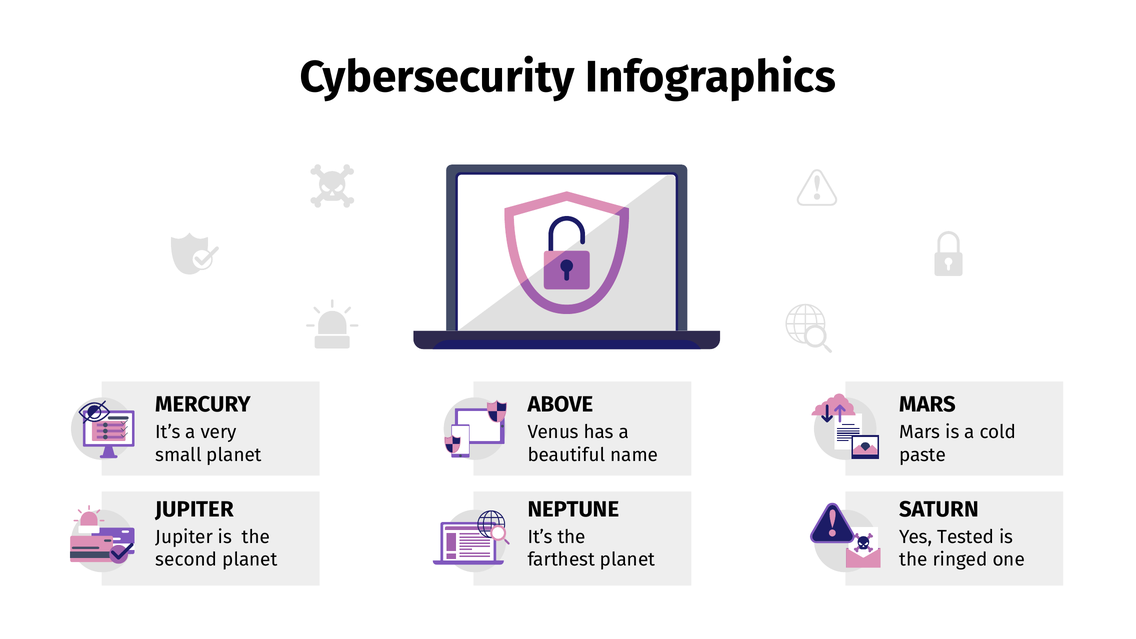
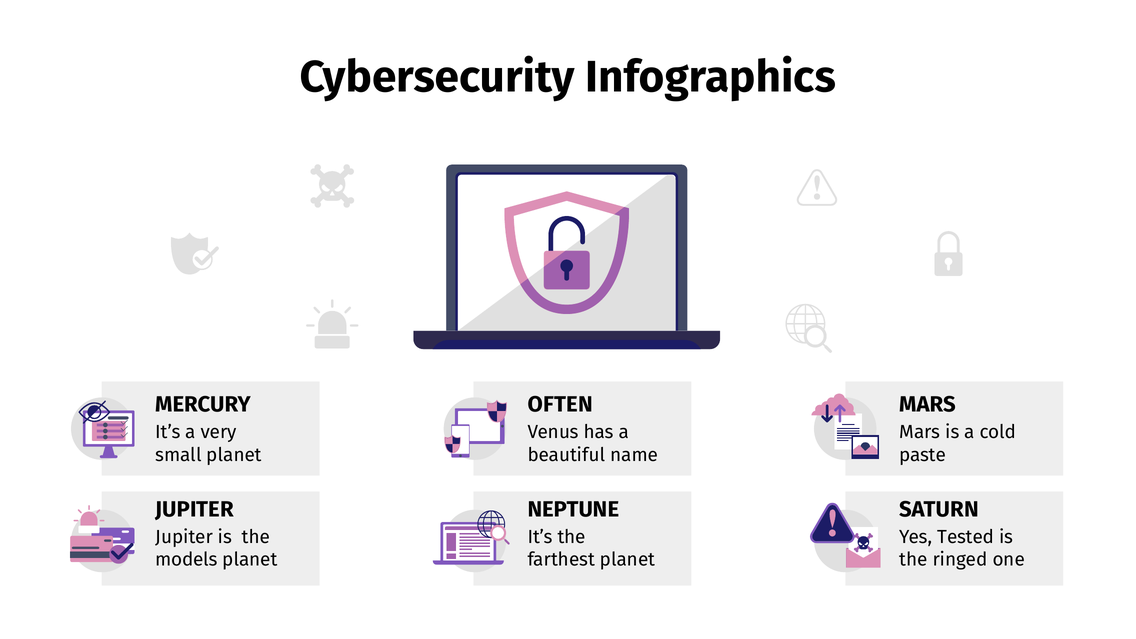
ABOVE: ABOVE -> OFTEN (560, 404)
second: second -> models (186, 560)
